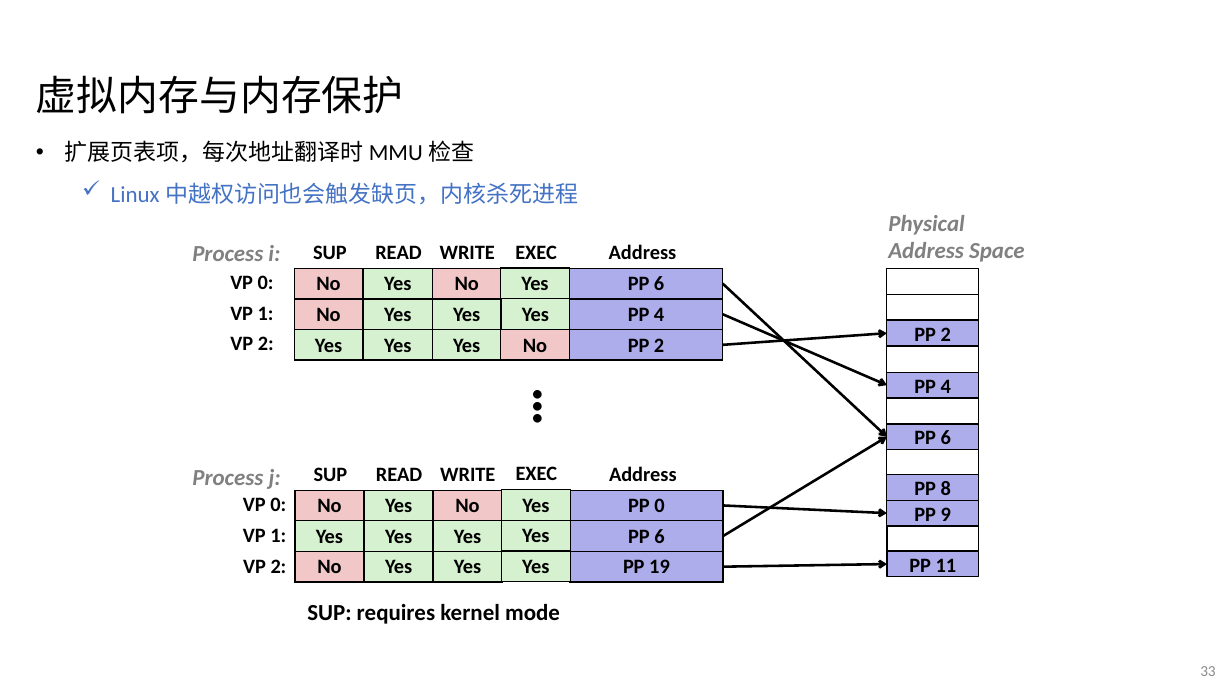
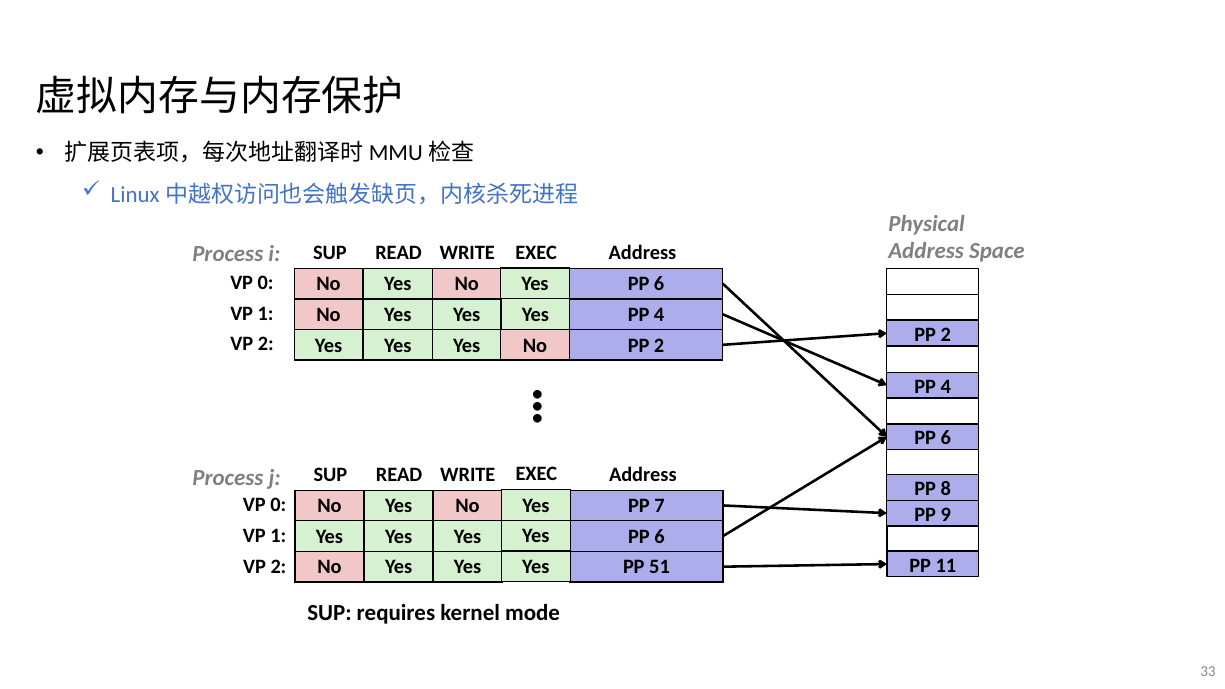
PP 0: 0 -> 7 (659, 506)
19: 19 -> 51 (660, 567)
